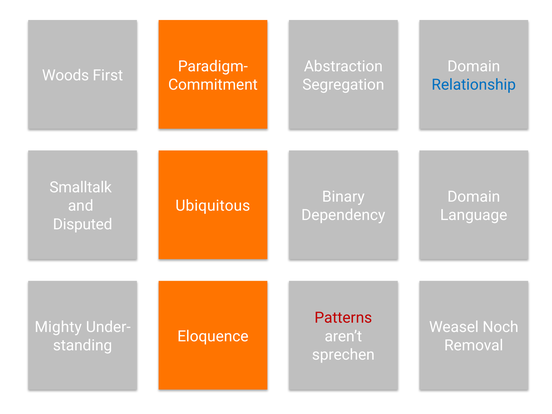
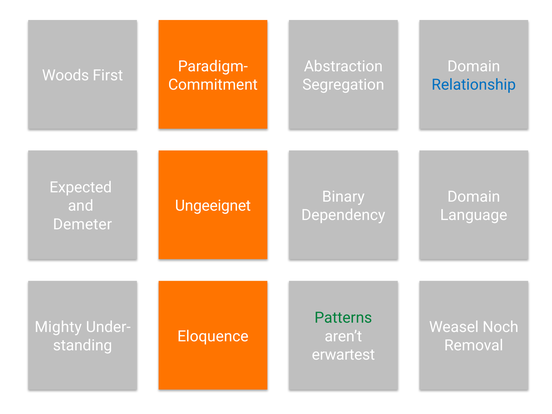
Smalltalk: Smalltalk -> Expected (81, 188)
Ubiquitous: Ubiquitous -> Ungeeignet (213, 206)
Disputed: Disputed -> Demeter (82, 224)
Patterns colour: red -> green (343, 318)
sprechen: sprechen -> erwartest (343, 355)
